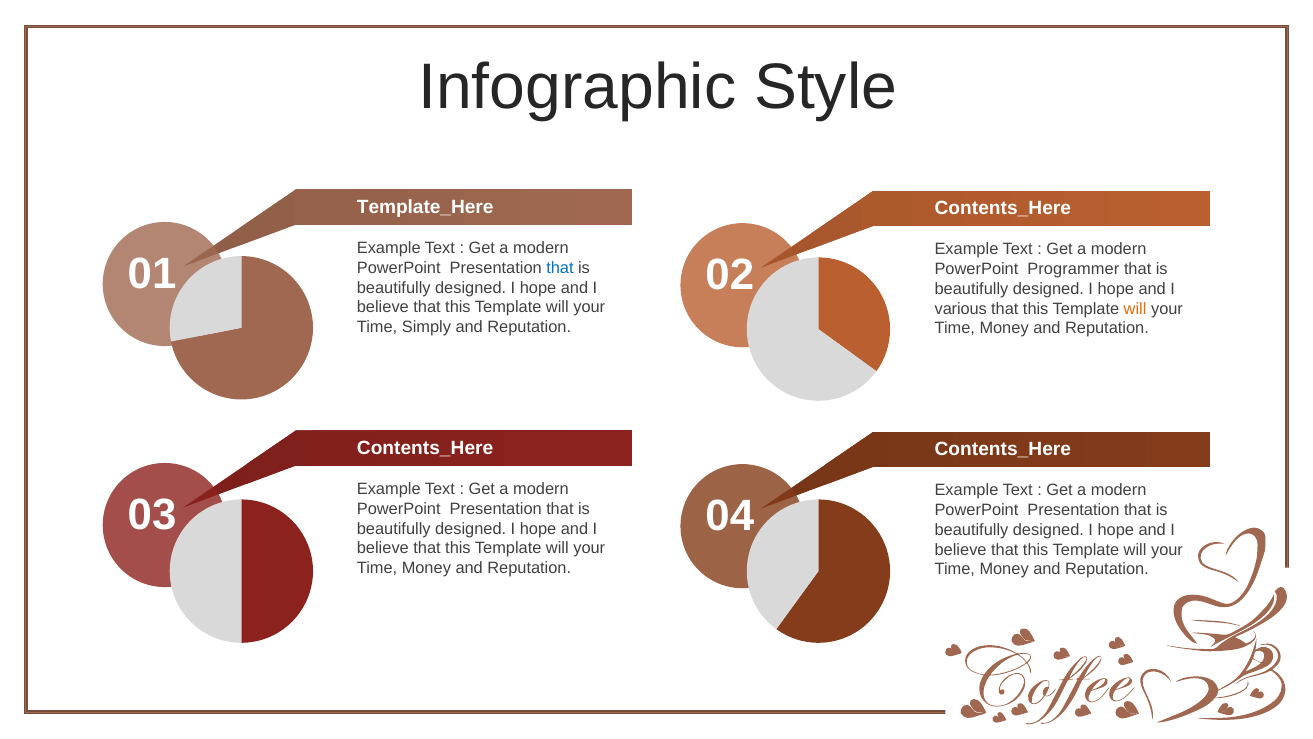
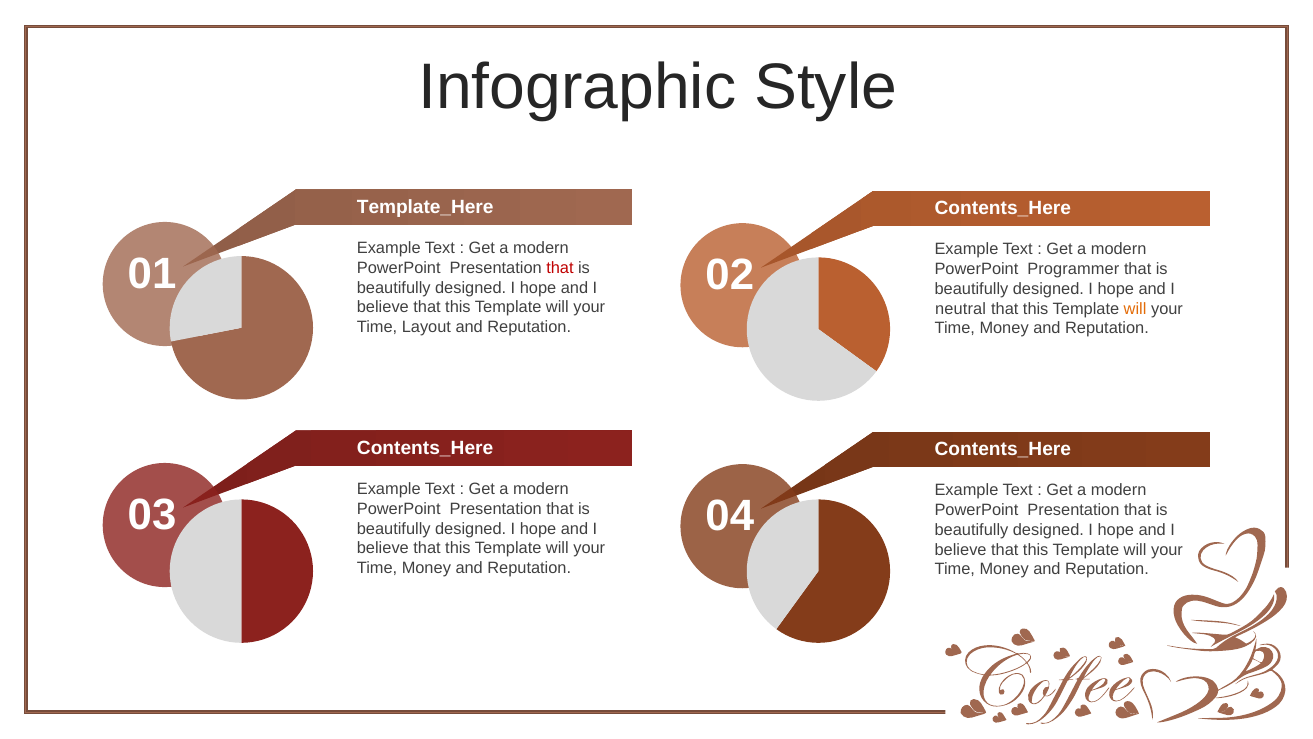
that colour: blue -> red (560, 268)
various: various -> neutral (961, 308)
Simply: Simply -> Layout (426, 327)
